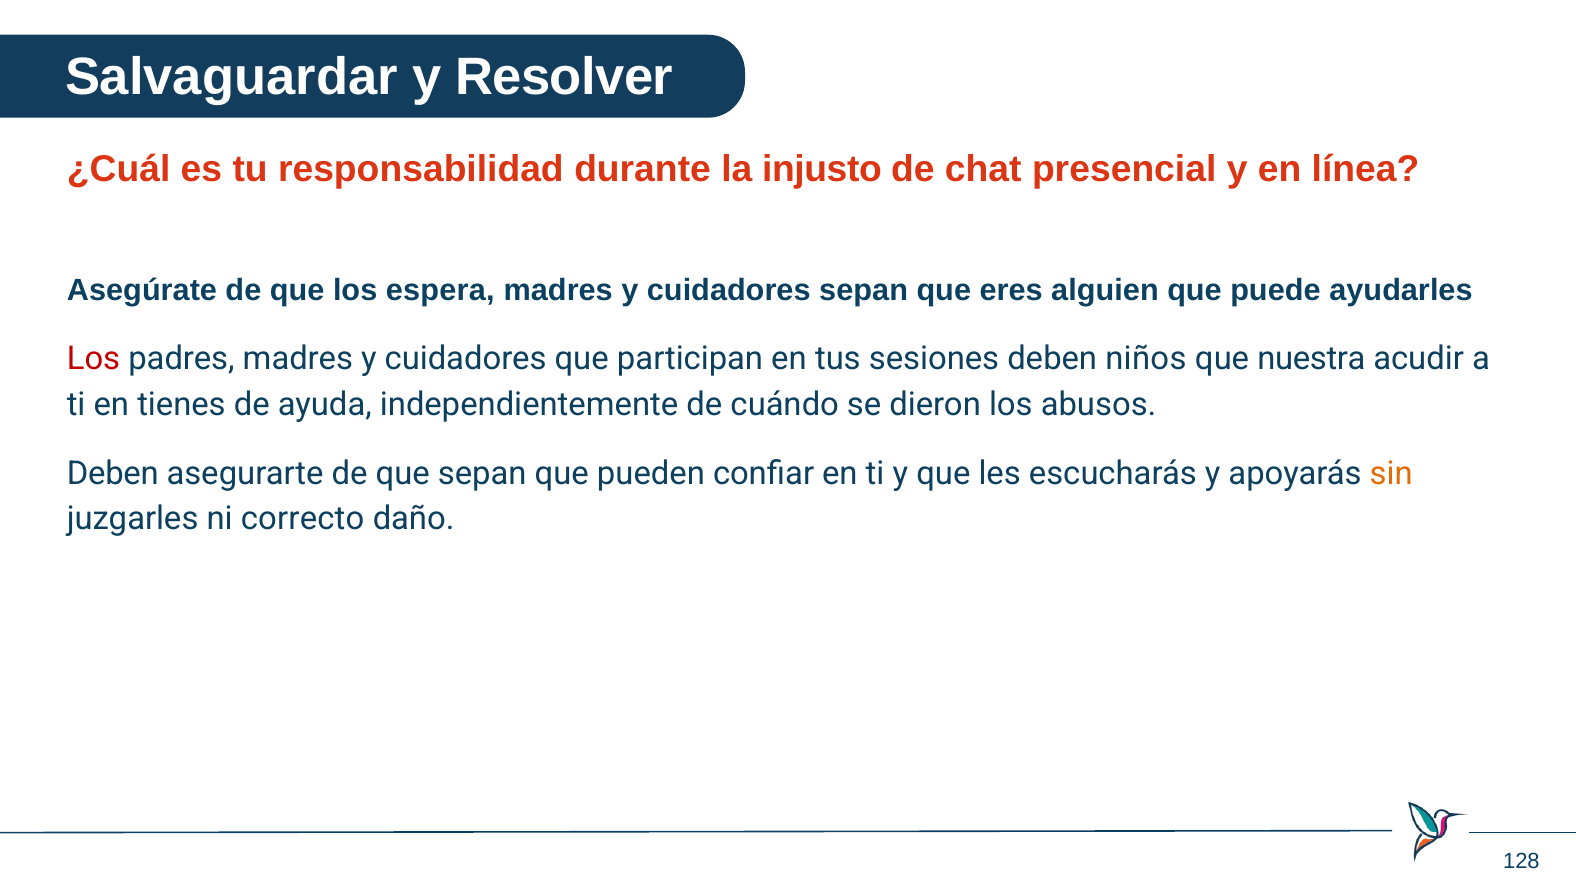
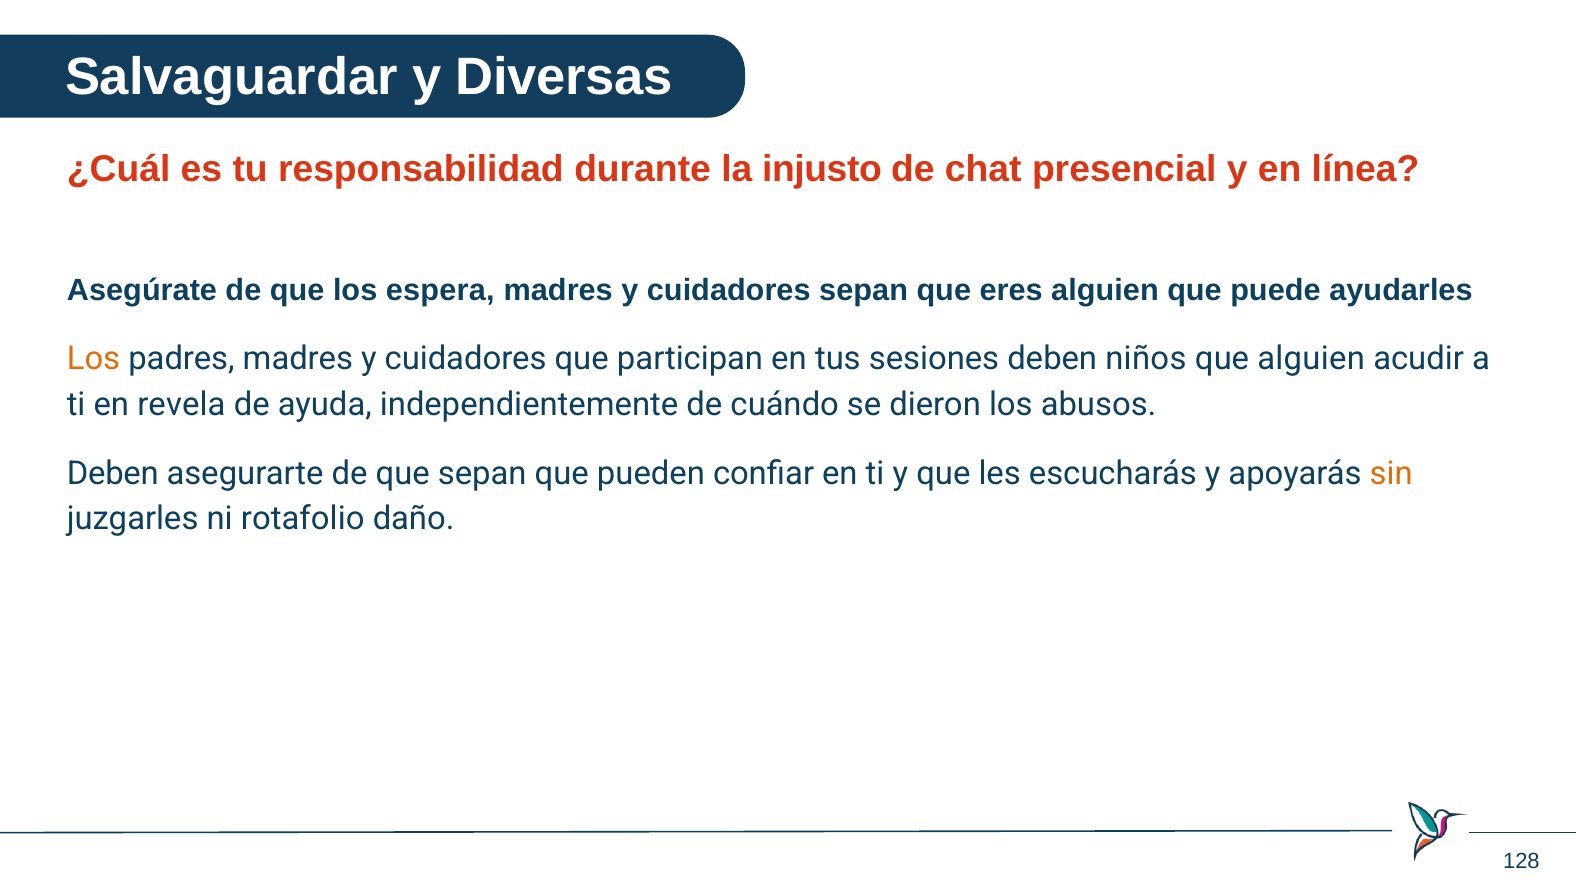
Resolver: Resolver -> Diversas (564, 77)
Los colour: red -> orange (94, 359)
que nuestra: nuestra -> alguien (1311, 359)
tienes: tienes -> revela (181, 404)
correcto: correcto -> rotafolio (303, 519)
